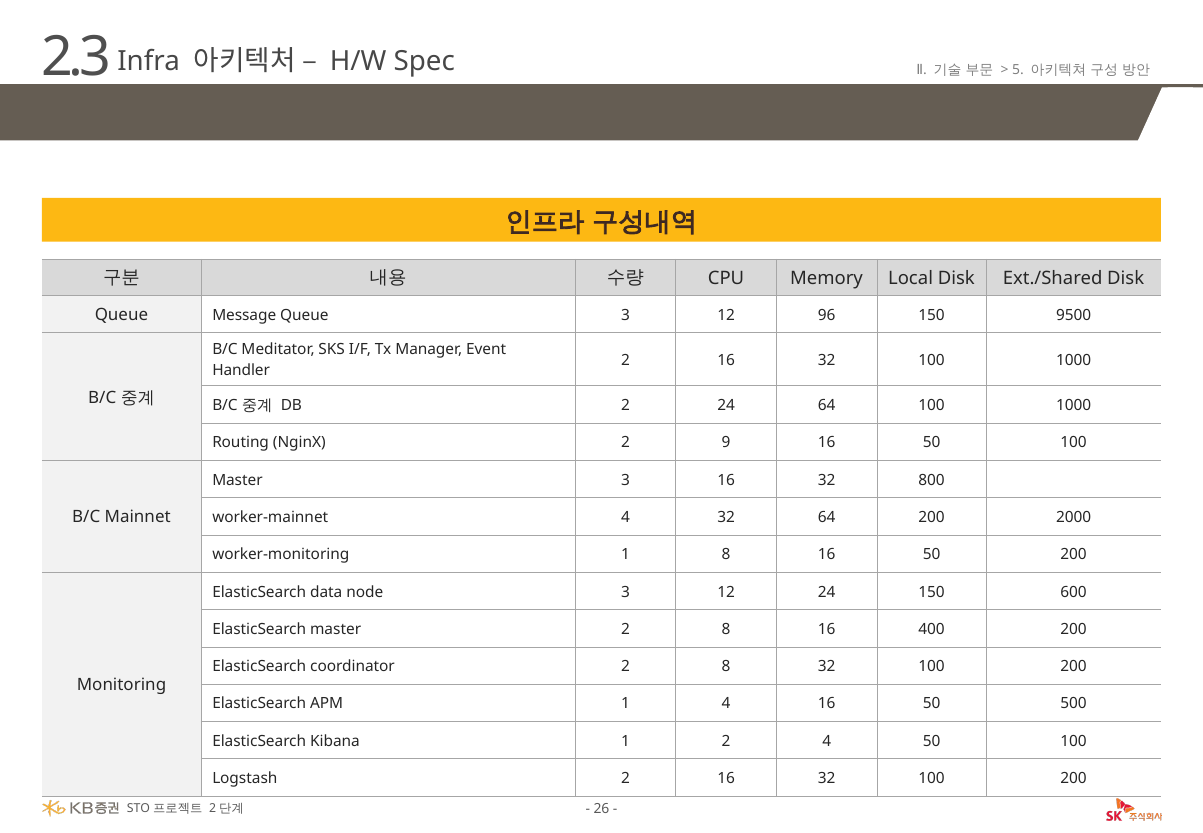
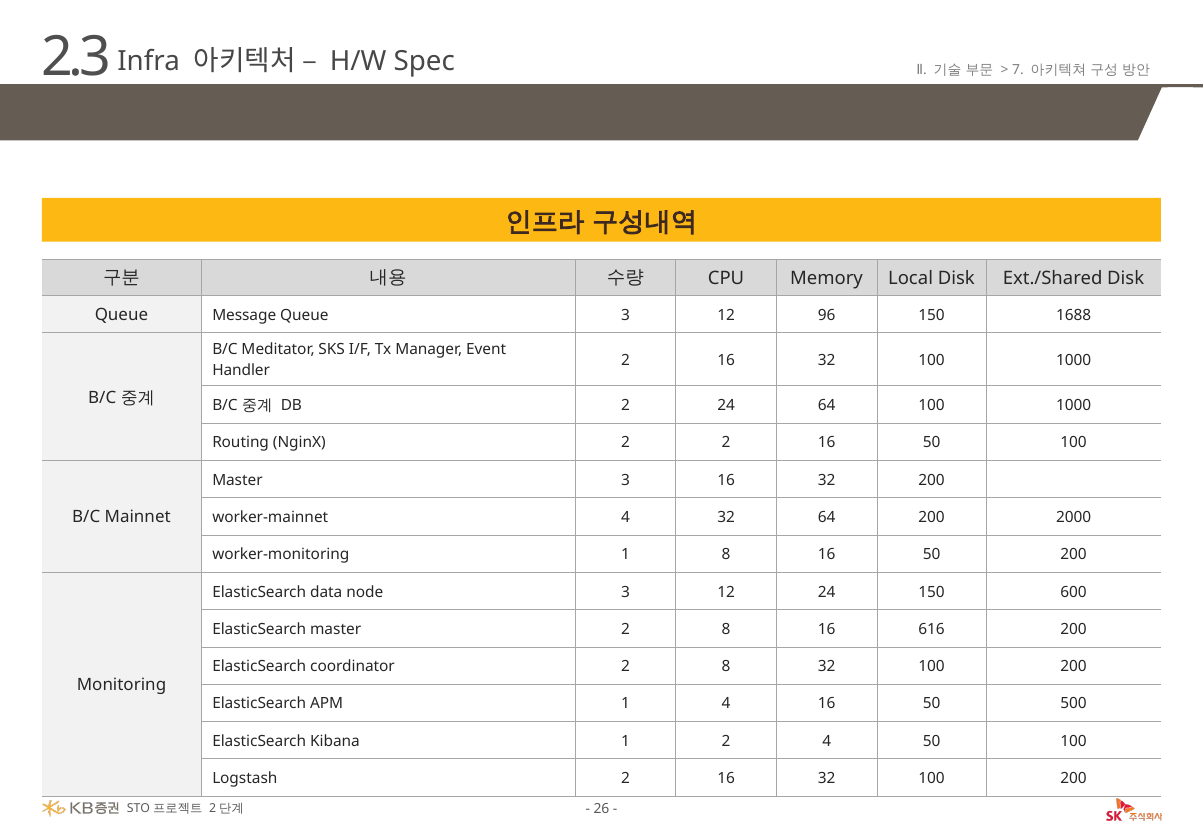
5: 5 -> 7 (1018, 70)
9500: 9500 -> 1688 (1074, 315)
2 9: 9 -> 2 (726, 443)
32 800: 800 -> 200 (932, 480)
400: 400 -> 616 (932, 629)
